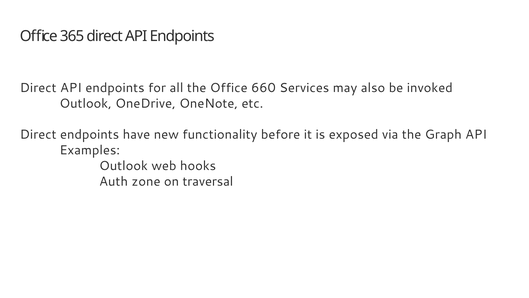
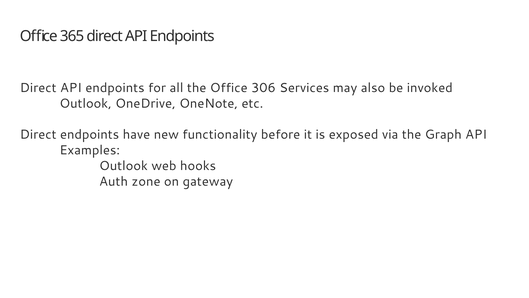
660: 660 -> 306 (263, 88)
traversal: traversal -> gateway (208, 181)
